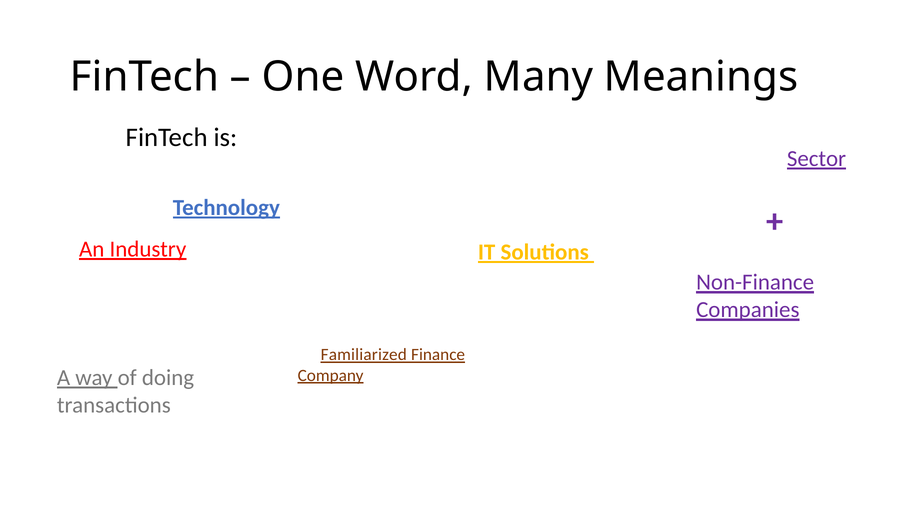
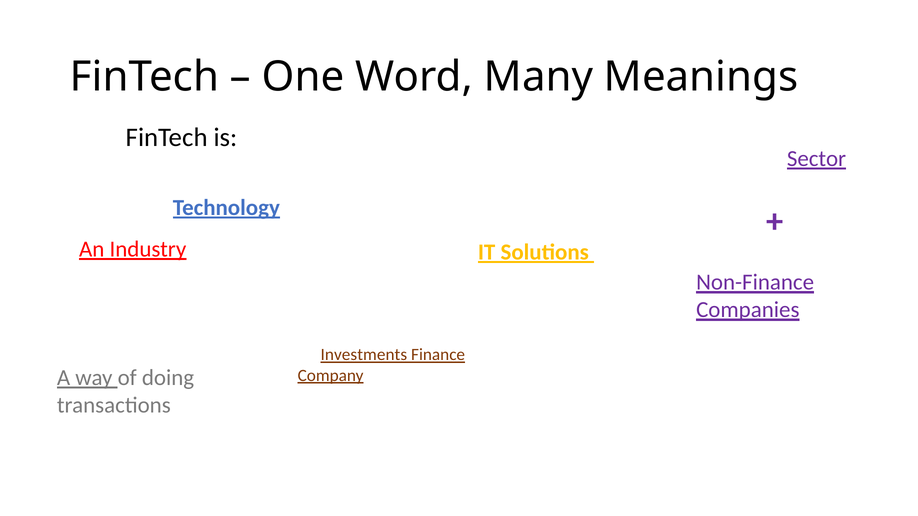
Familiarized: Familiarized -> Investments (364, 355)
